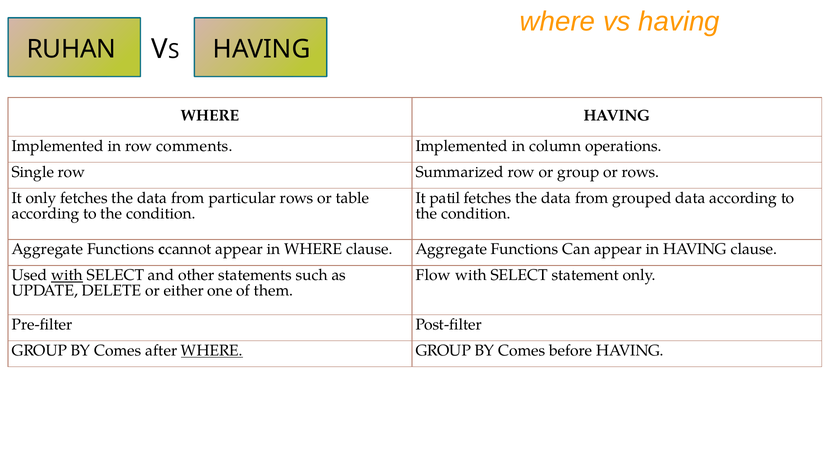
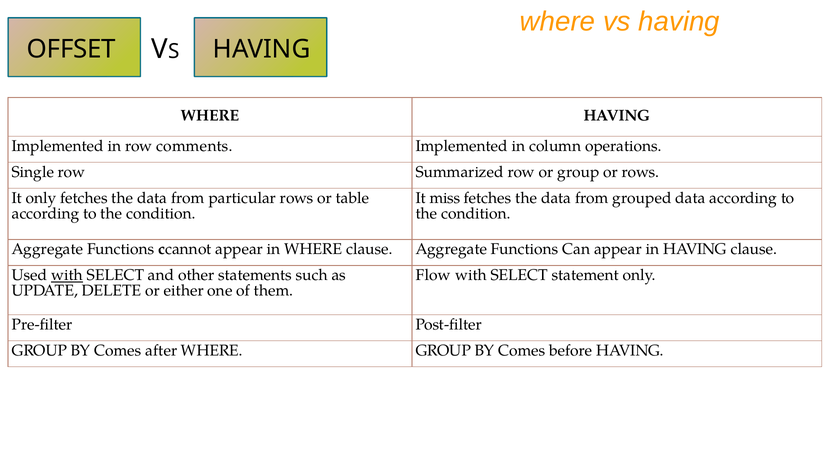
RUHAN: RUHAN -> OFFSET (71, 49)
patil: patil -> miss (445, 198)
WHERE underline: present -> none (212, 350)
